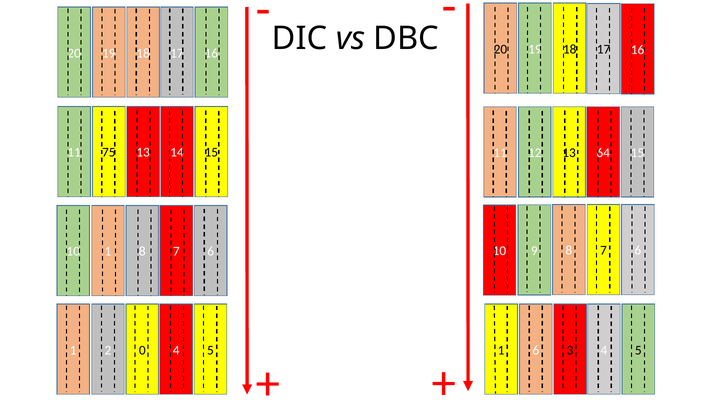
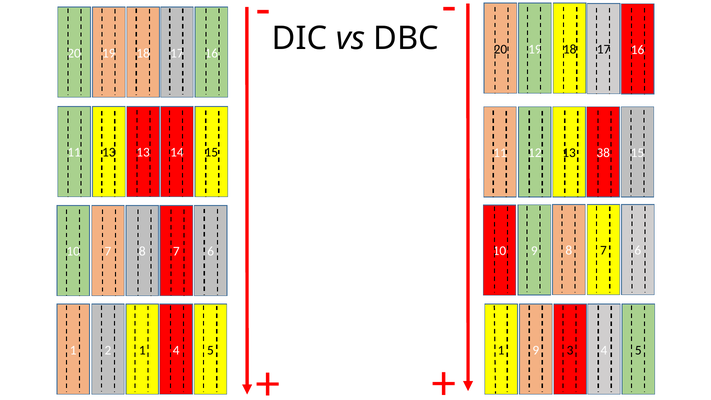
11 75: 75 -> 13 (109, 153)
64: 64 -> 38 (603, 153)
10 1: 1 -> 7 (108, 252)
2 0: 0 -> 1 (142, 350)
1 6: 6 -> 9 (536, 350)
